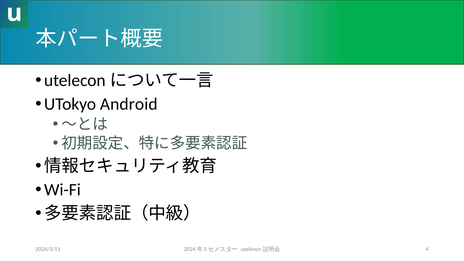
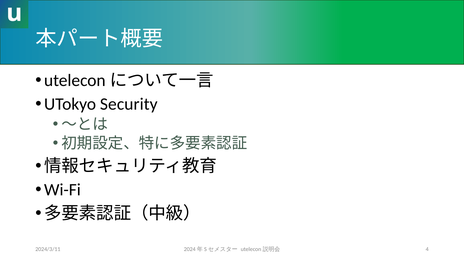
Android: Android -> Security (129, 104)
